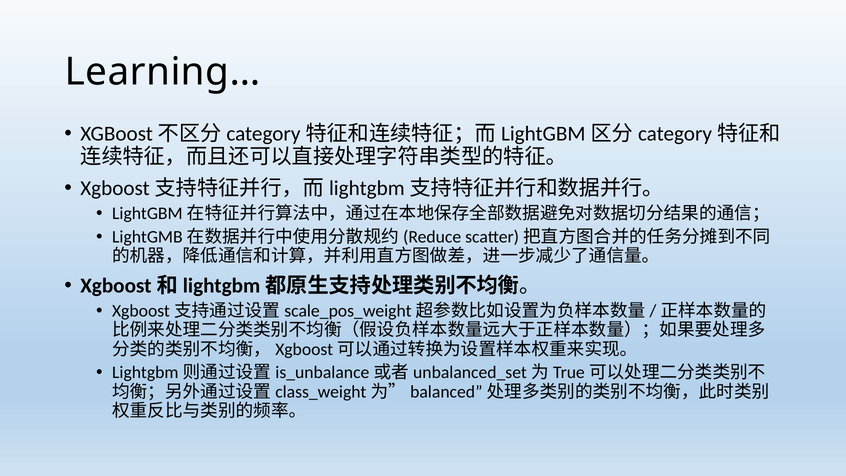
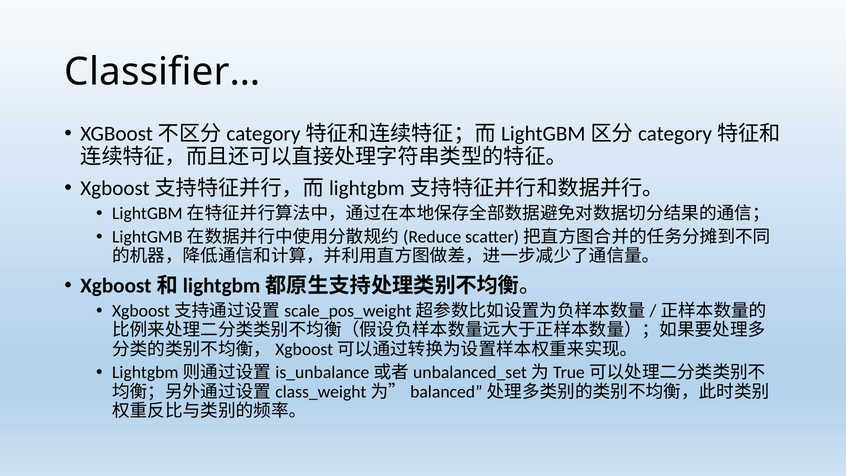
Learning…: Learning… -> Classifier… (163, 72)
